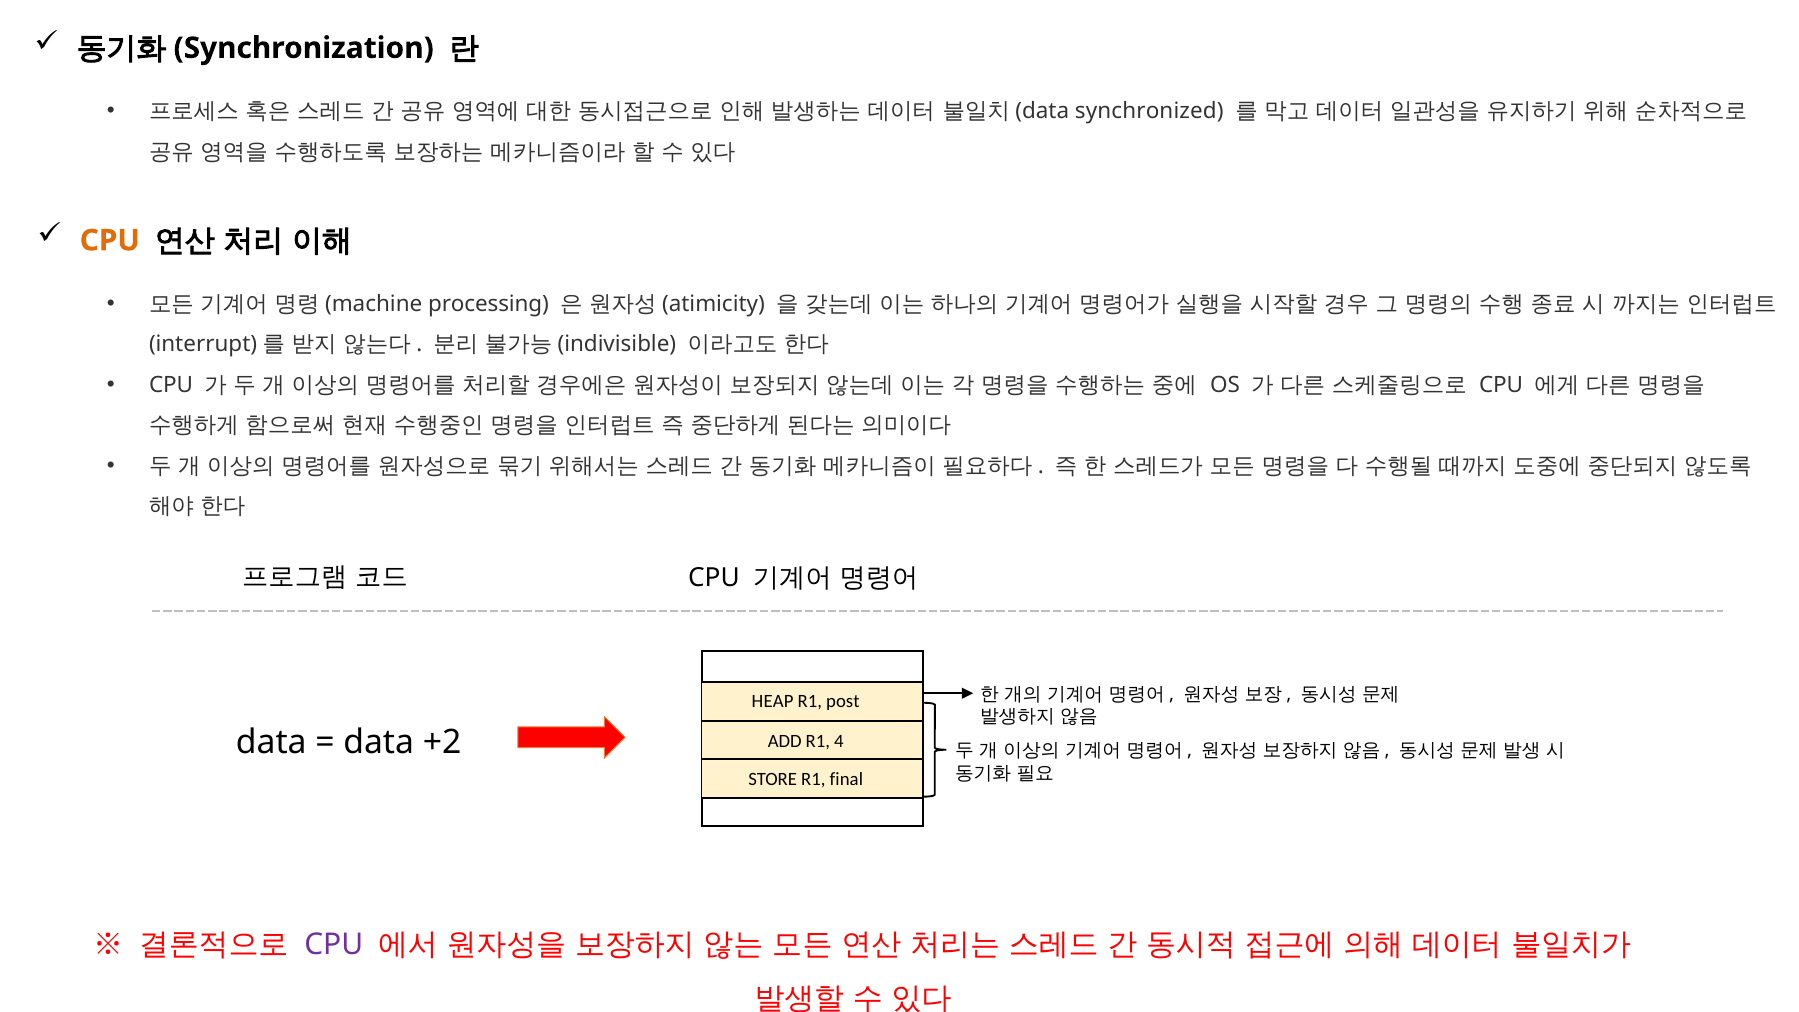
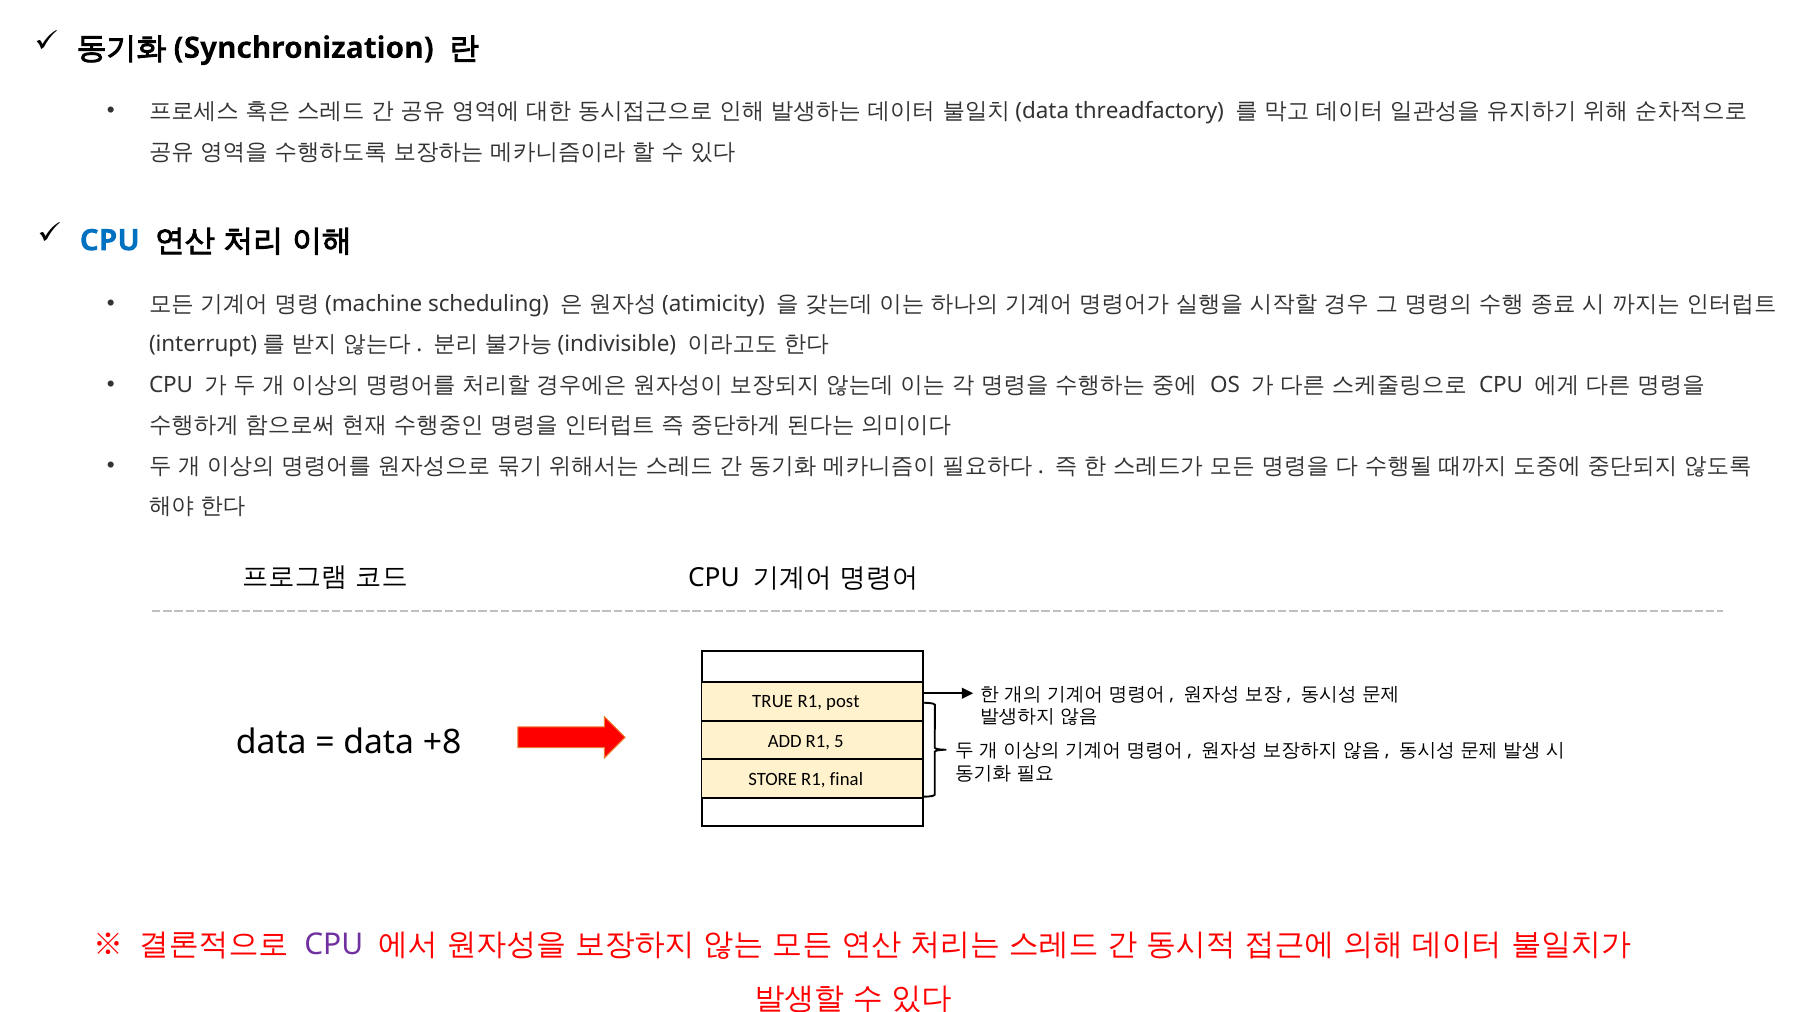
synchronized: synchronized -> threadfactory (1149, 112)
CPU colour: orange -> blue (110, 240)
processing: processing -> scheduling (488, 304)
HEAP: HEAP -> TRUE (773, 701)
+2: +2 -> +8 (442, 742)
4: 4 -> 5 (839, 741)
